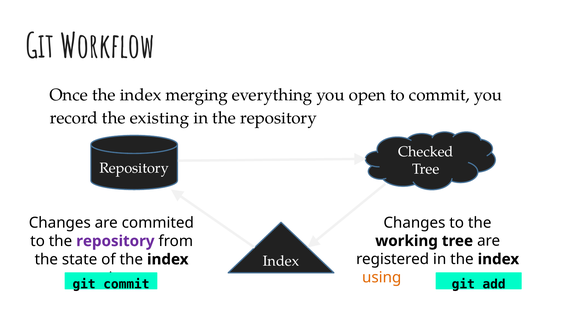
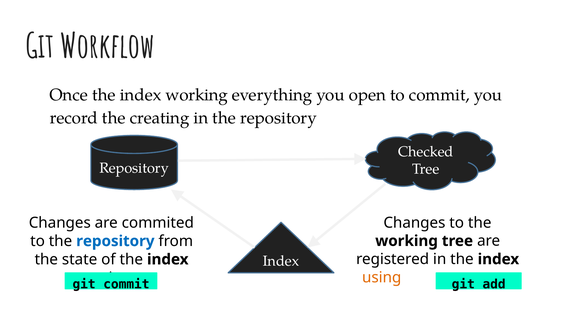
index merging: merging -> working (197, 95)
existing: existing -> creating (160, 118)
repository colour: purple -> blue (115, 241)
